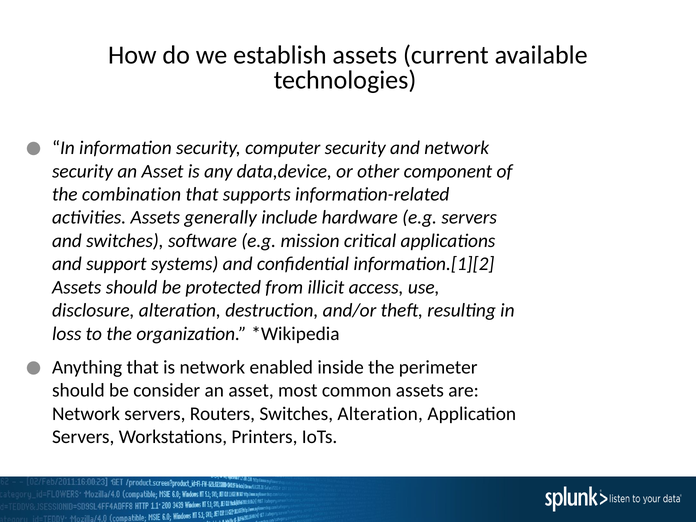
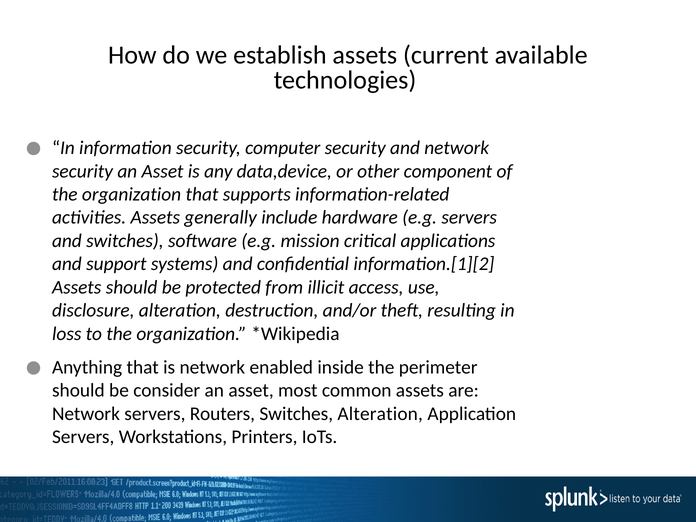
combination: combination -> organization (132, 194)
